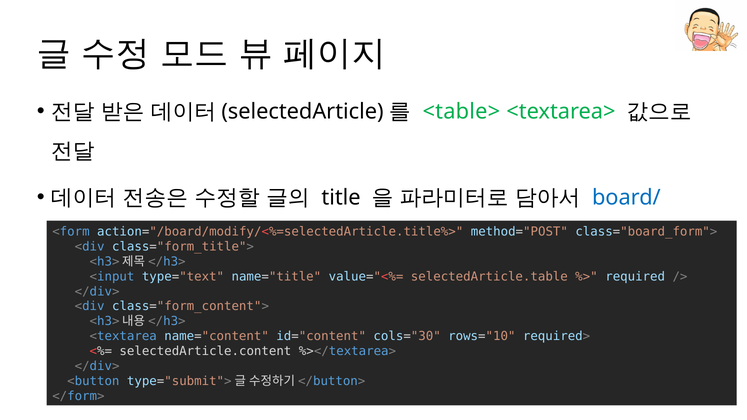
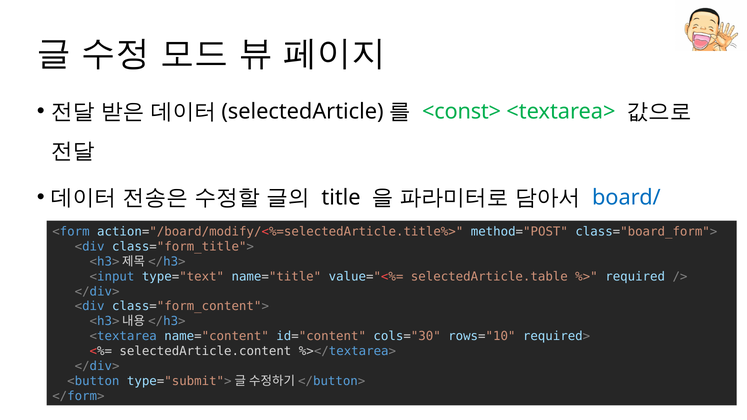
<table>: <table> -> <const> (462, 112)
